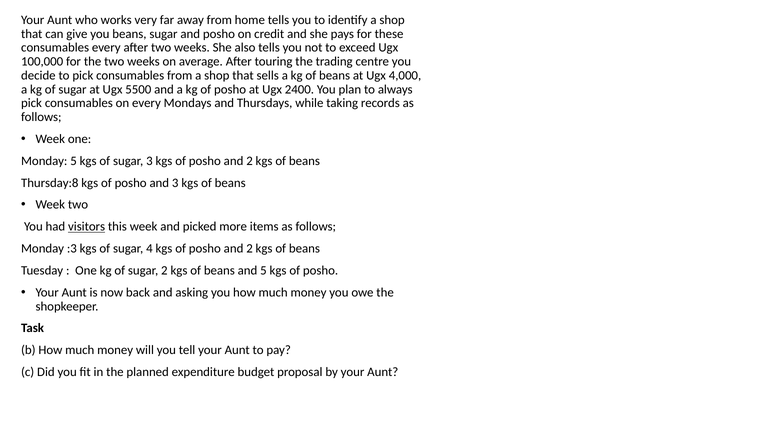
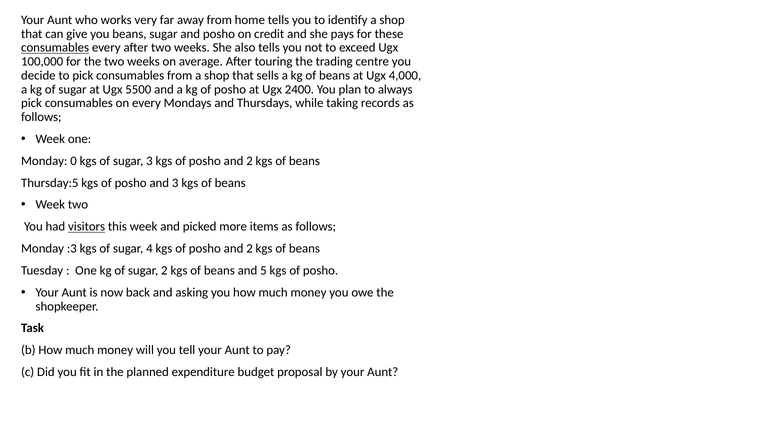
consumables underline: none -> present (55, 48)
Monday 5: 5 -> 0 (74, 161)
Thursday:8: Thursday:8 -> Thursday:5 (50, 183)
